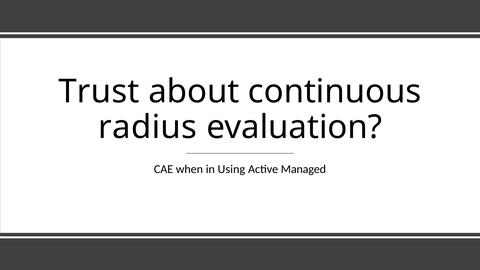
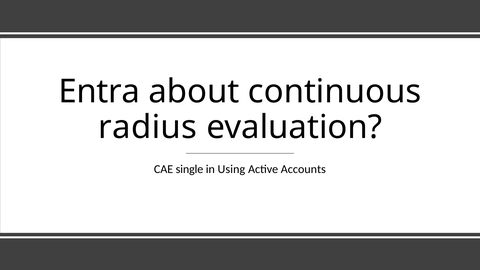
Trust: Trust -> Entra (99, 91)
when: when -> single (189, 169)
Managed: Managed -> Accounts (303, 169)
